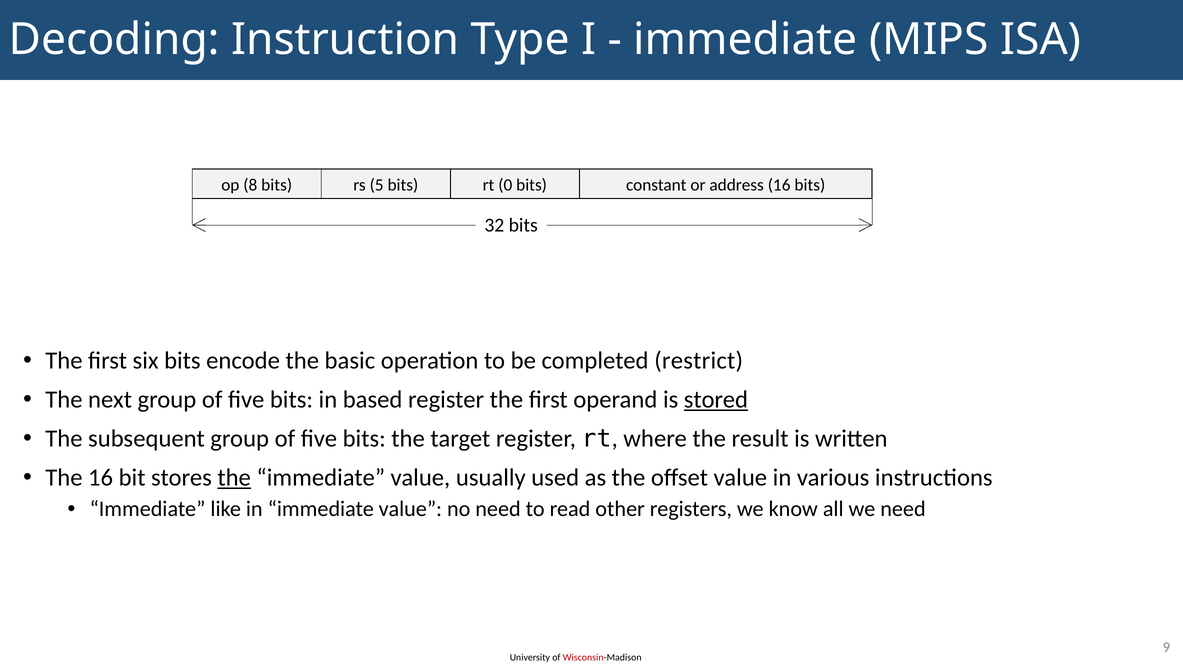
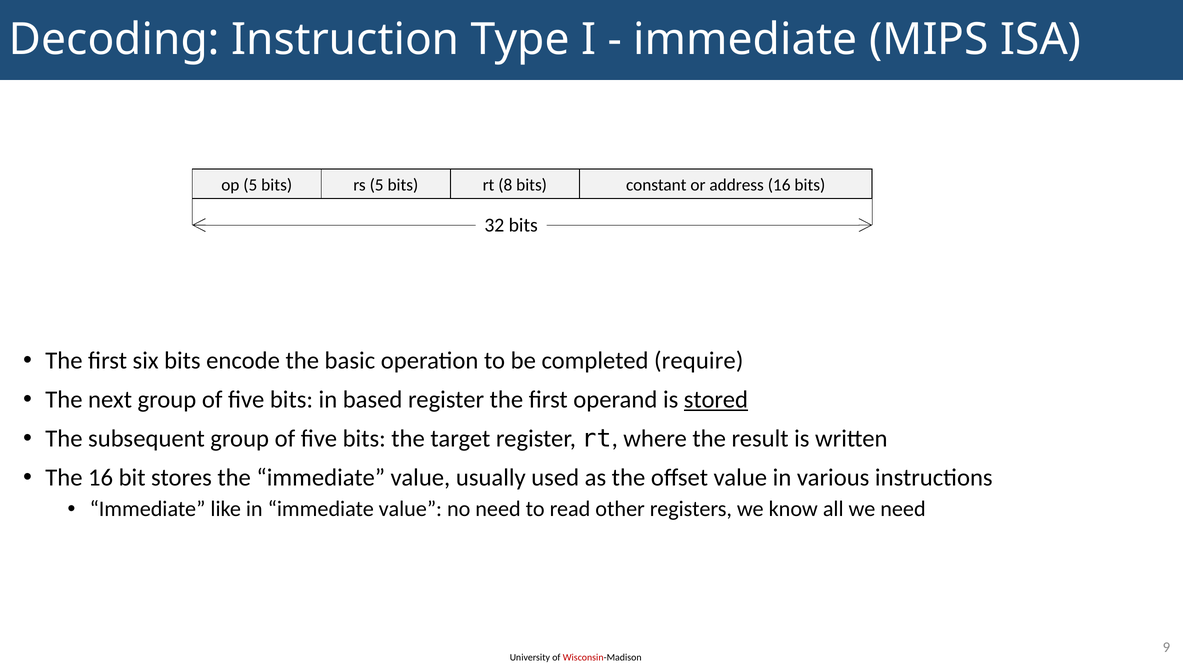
op 8: 8 -> 5 (250, 185)
0: 0 -> 8 (505, 185)
restrict: restrict -> require (699, 360)
the underline: present -> none (234, 477)
